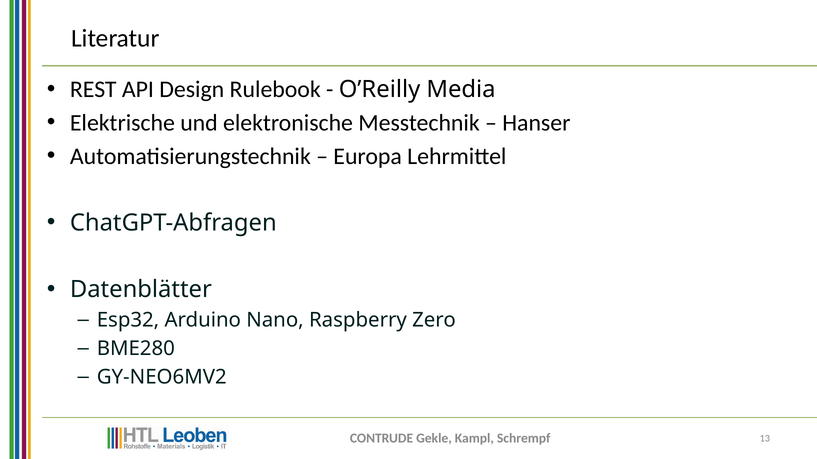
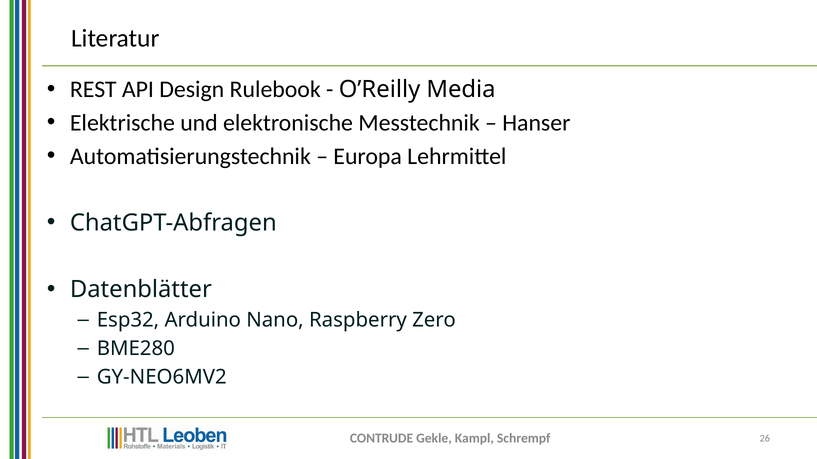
13: 13 -> 26 (765, 439)
